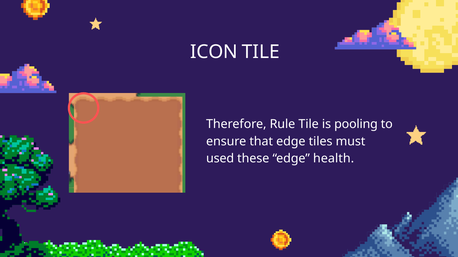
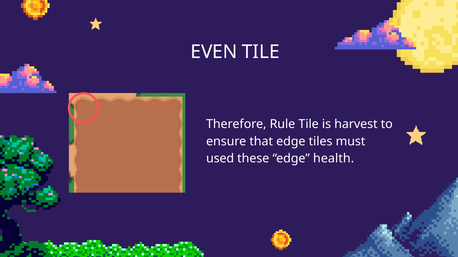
ICON: ICON -> EVEN (214, 52)
pooling: pooling -> harvest (356, 124)
